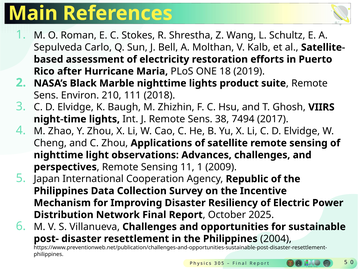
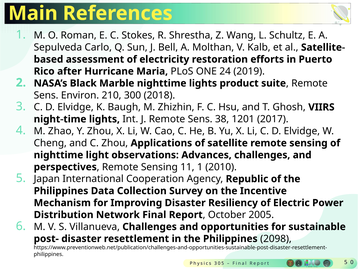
18: 18 -> 24 (225, 71)
111: 111 -> 300 (133, 95)
7494: 7494 -> 1201 (243, 119)
2009: 2009 -> 2010 (221, 167)
2025: 2025 -> 2005 (261, 214)
2004: 2004 -> 2098 (276, 238)
